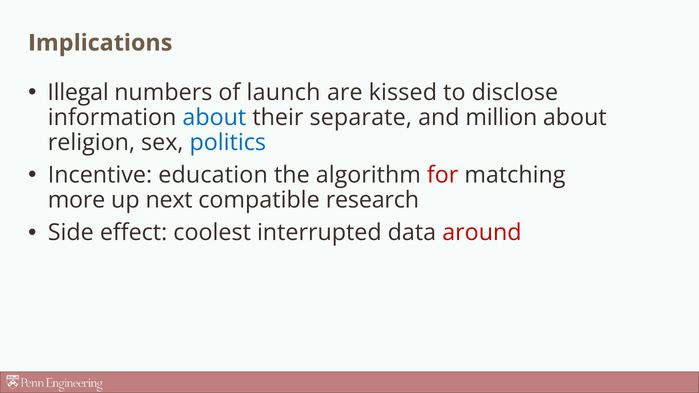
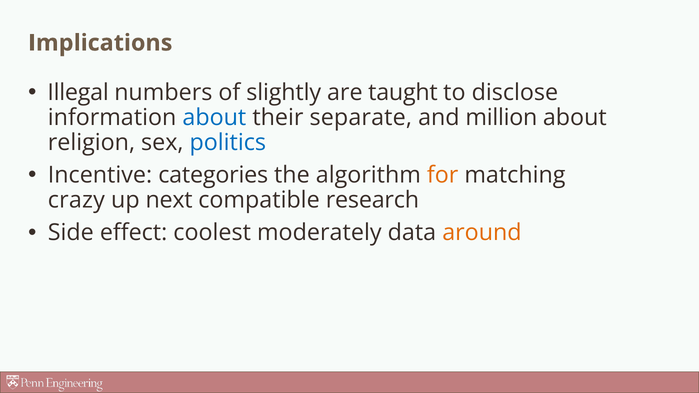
launch: launch -> slightly (284, 92)
kissed: kissed -> taught (403, 92)
education: education -> categories (213, 175)
for colour: red -> orange (443, 175)
more: more -> crazy (76, 200)
interrupted: interrupted -> moderately (319, 233)
around colour: red -> orange (482, 233)
